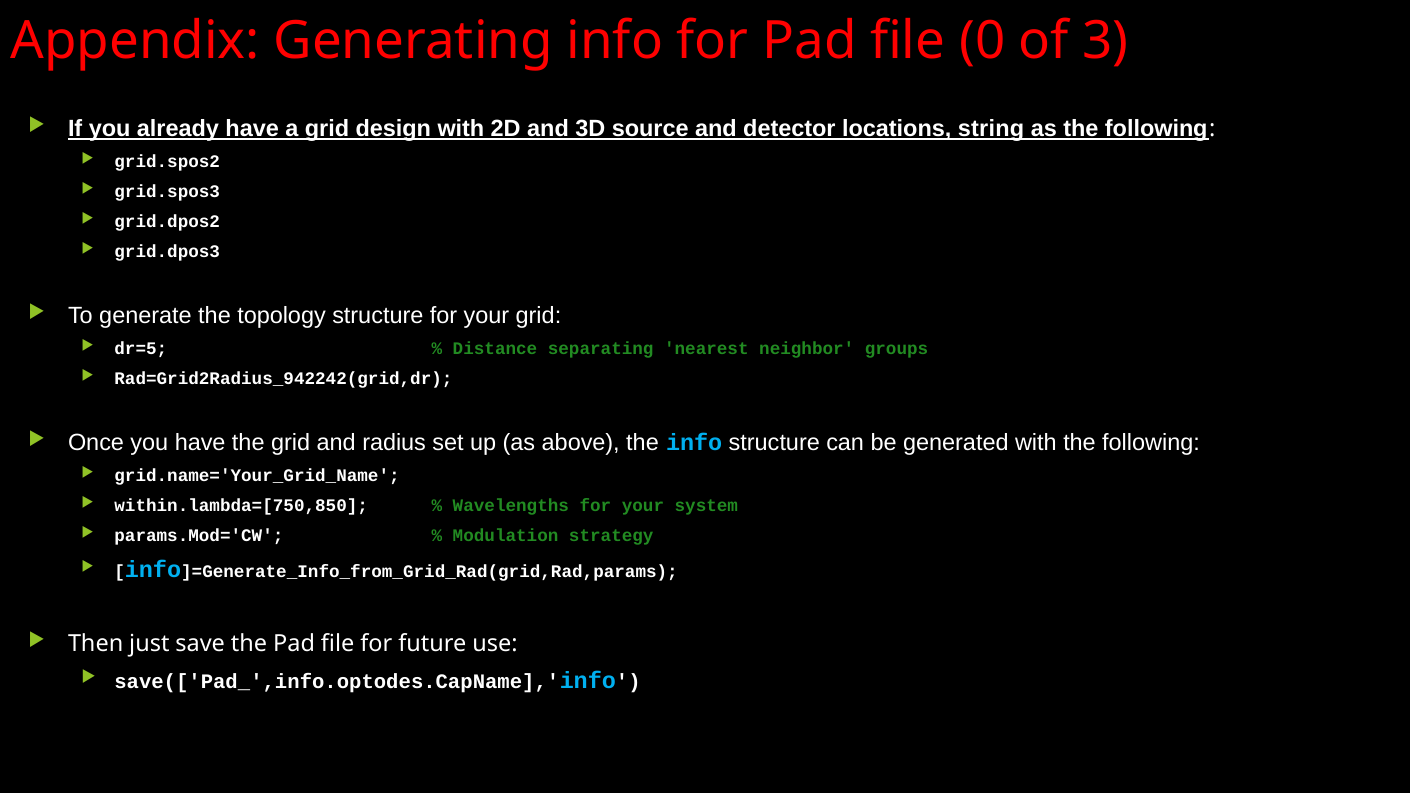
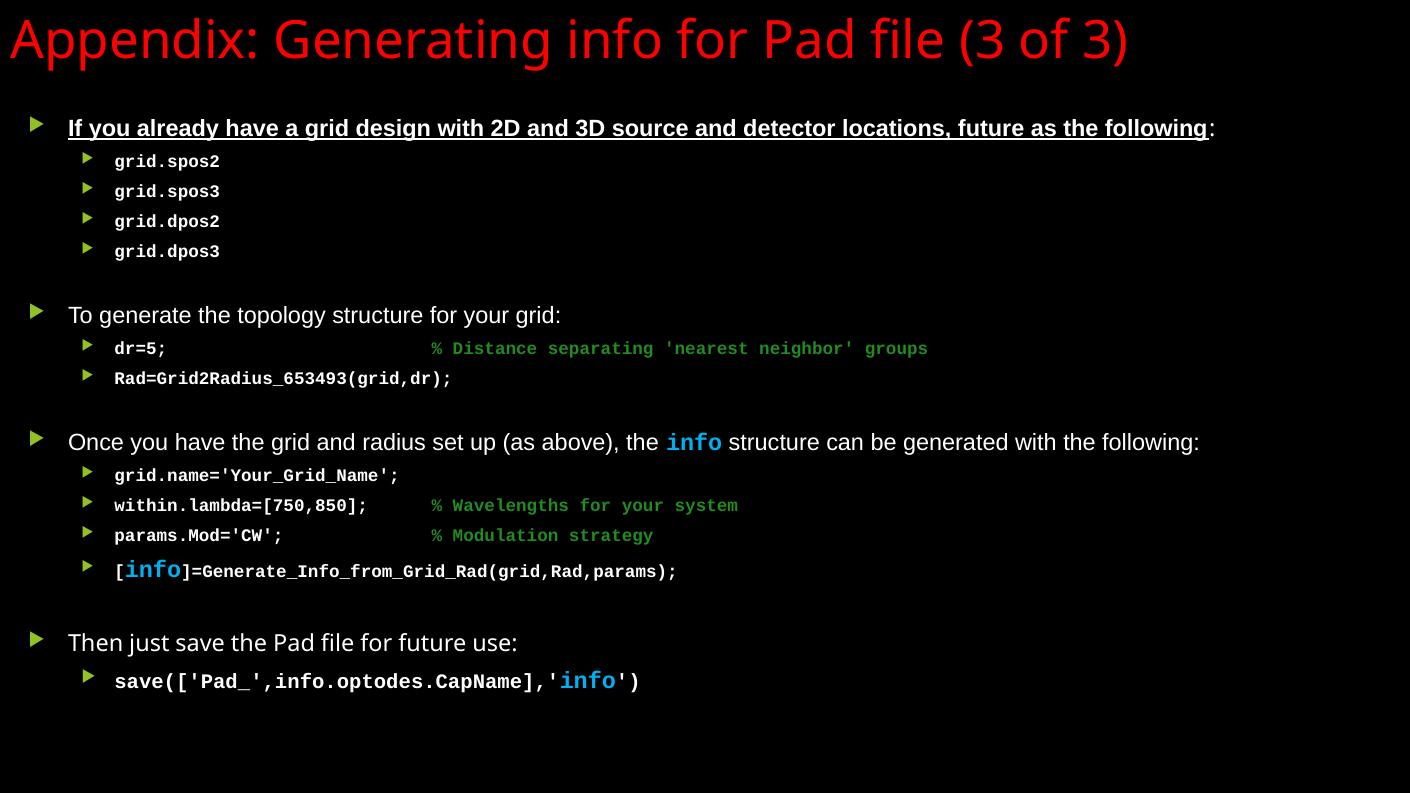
file 0: 0 -> 3 (982, 41)
locations string: string -> future (991, 129)
Rad=Grid2Radius_942242(grid,dr: Rad=Grid2Radius_942242(grid,dr -> Rad=Grid2Radius_653493(grid,dr (283, 379)
